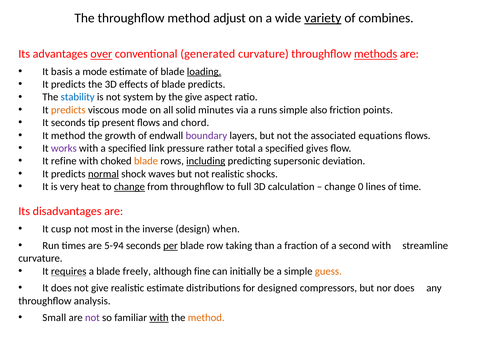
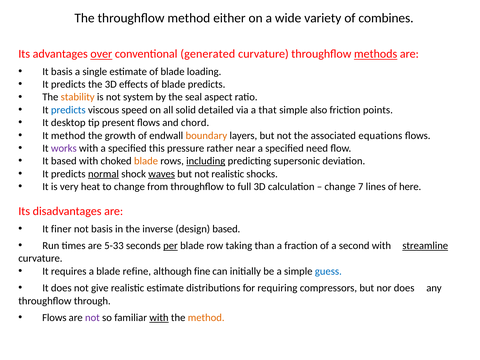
adjust: adjust -> either (229, 18)
variety underline: present -> none (323, 18)
a mode: mode -> single (95, 72)
loading underline: present -> none (204, 72)
stability colour: blue -> orange (78, 97)
the give: give -> seal (194, 97)
predicts colour: orange -> blue (68, 110)
viscous mode: mode -> speed (134, 110)
minutes: minutes -> detailed (216, 110)
runs: runs -> that (268, 110)
It seconds: seconds -> desktop (68, 123)
boundary colour: purple -> orange (206, 136)
link: link -> this (157, 148)
total: total -> near (246, 148)
gives: gives -> need (317, 148)
It refine: refine -> based (64, 161)
waves underline: none -> present (162, 174)
change underline: present -> none (129, 187)
0: 0 -> 7 (361, 187)
time: time -> here (410, 187)
cusp: cusp -> finer (61, 229)
not most: most -> basis (102, 229)
design when: when -> based (226, 229)
5-94: 5-94 -> 5-33 (114, 246)
streamline underline: none -> present (425, 246)
requires underline: present -> none (69, 271)
freely: freely -> refine (137, 271)
guess colour: orange -> blue (328, 271)
designed: designed -> requiring (277, 288)
analysis: analysis -> through (92, 301)
Small: Small -> Flows (54, 318)
